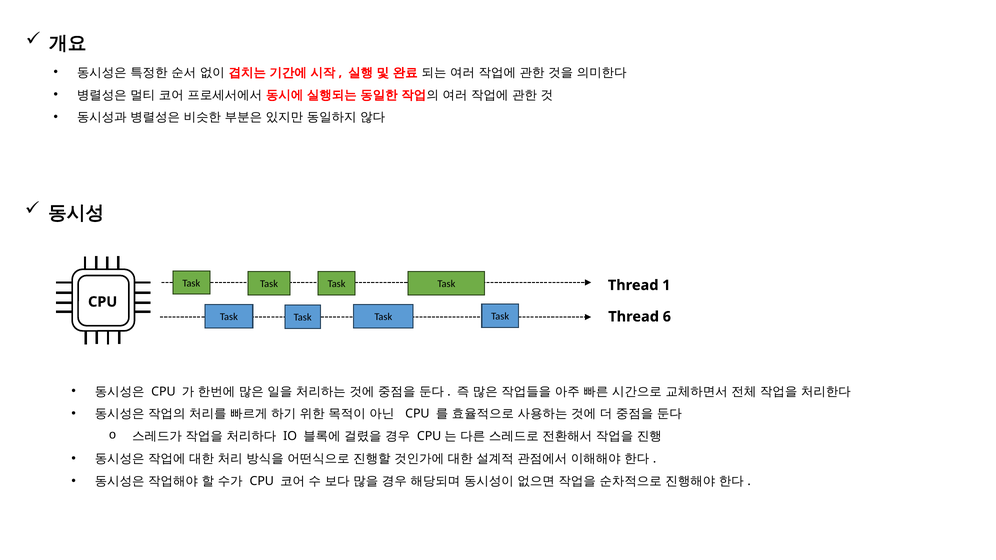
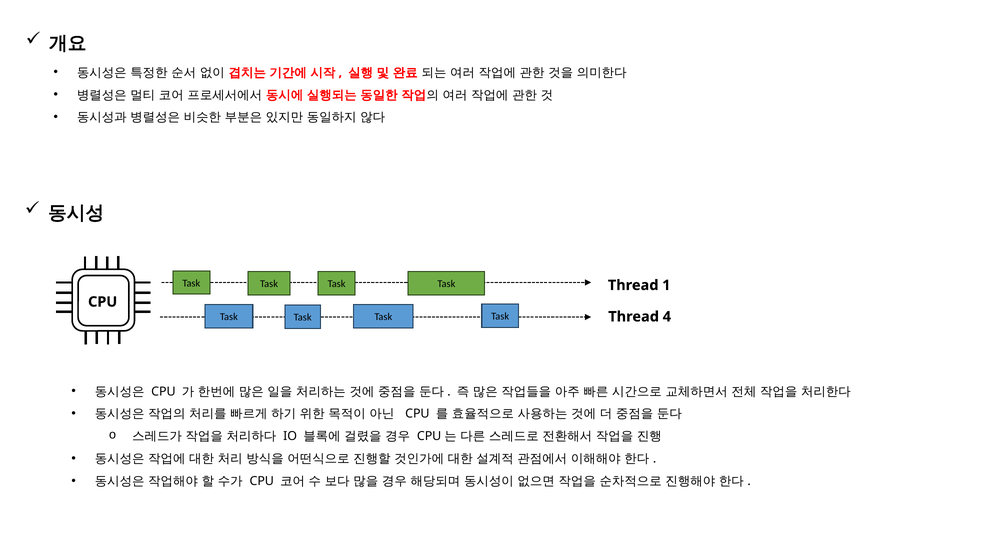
6: 6 -> 4 (667, 317)
